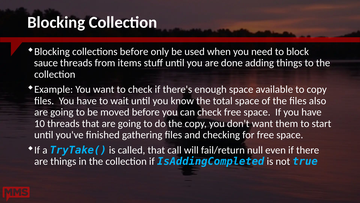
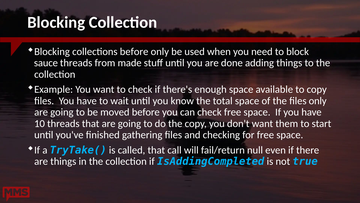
items: items -> made (130, 63)
files also: also -> only (318, 101)
